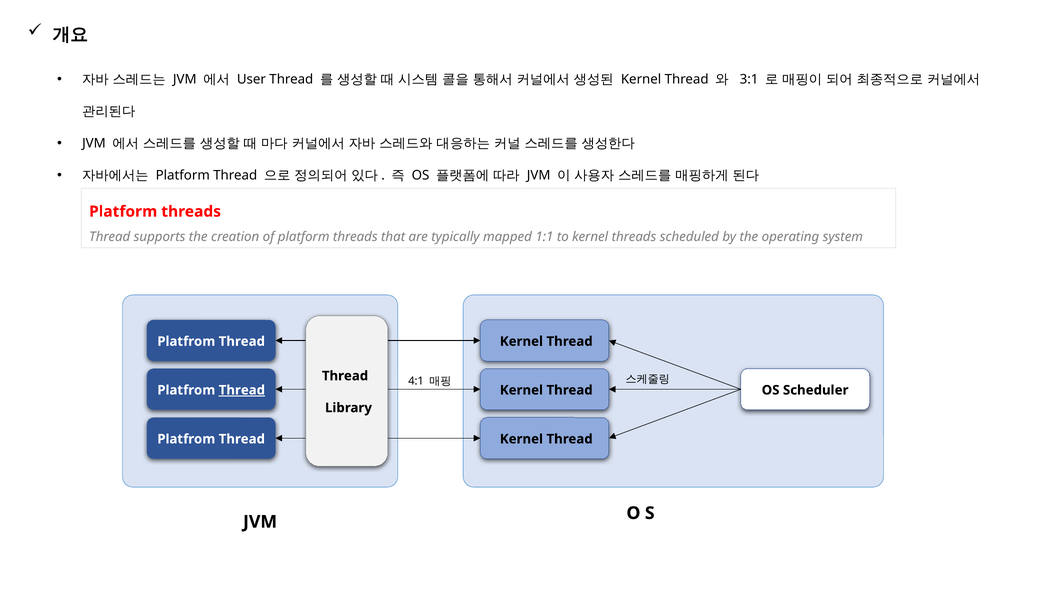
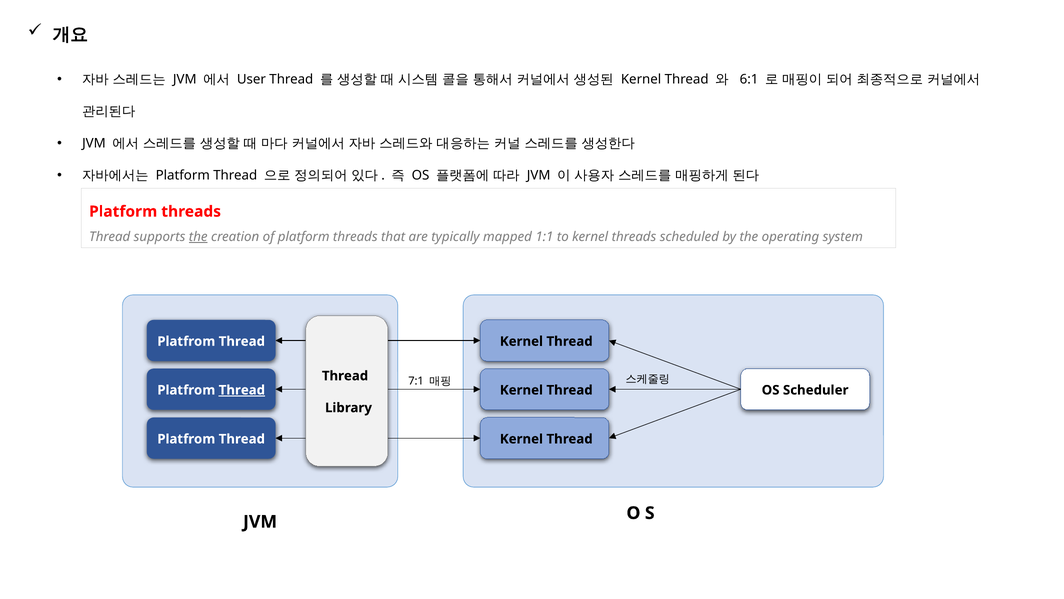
3:1: 3:1 -> 6:1 (749, 79)
the underline: none -> present (198, 237)
4:1: 4:1 -> 7:1 (416, 381)
